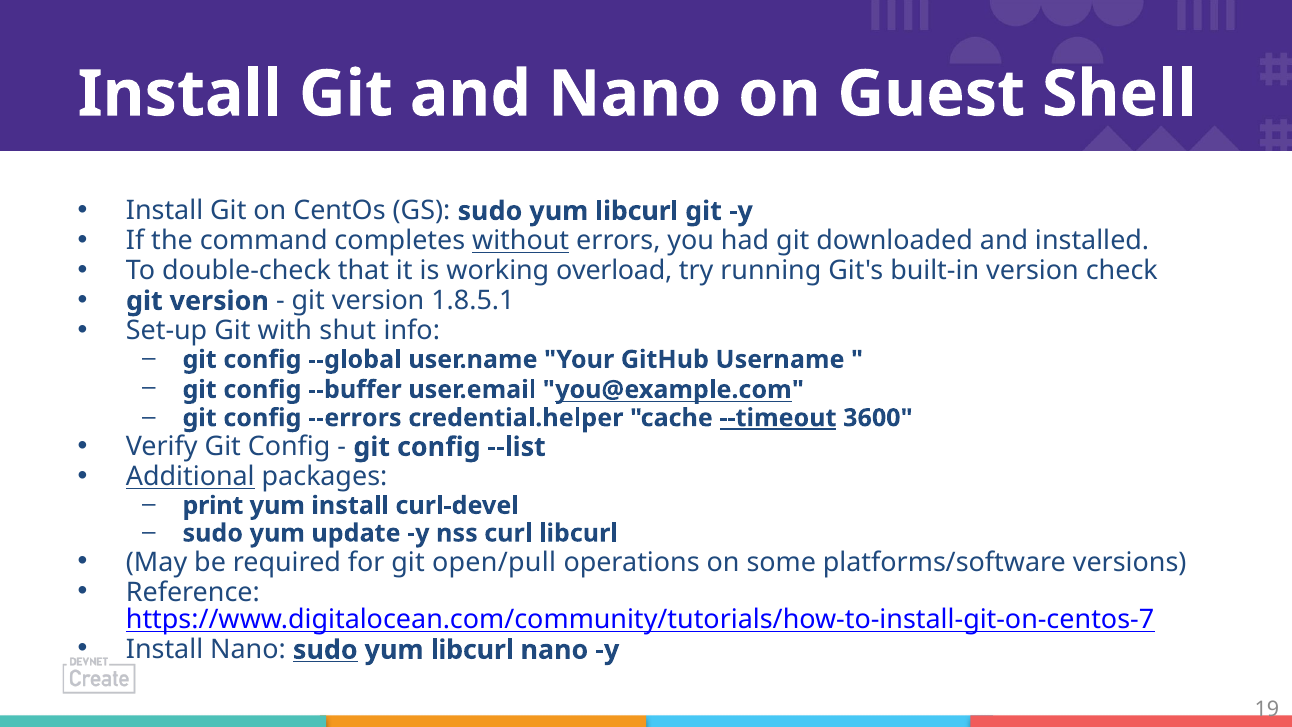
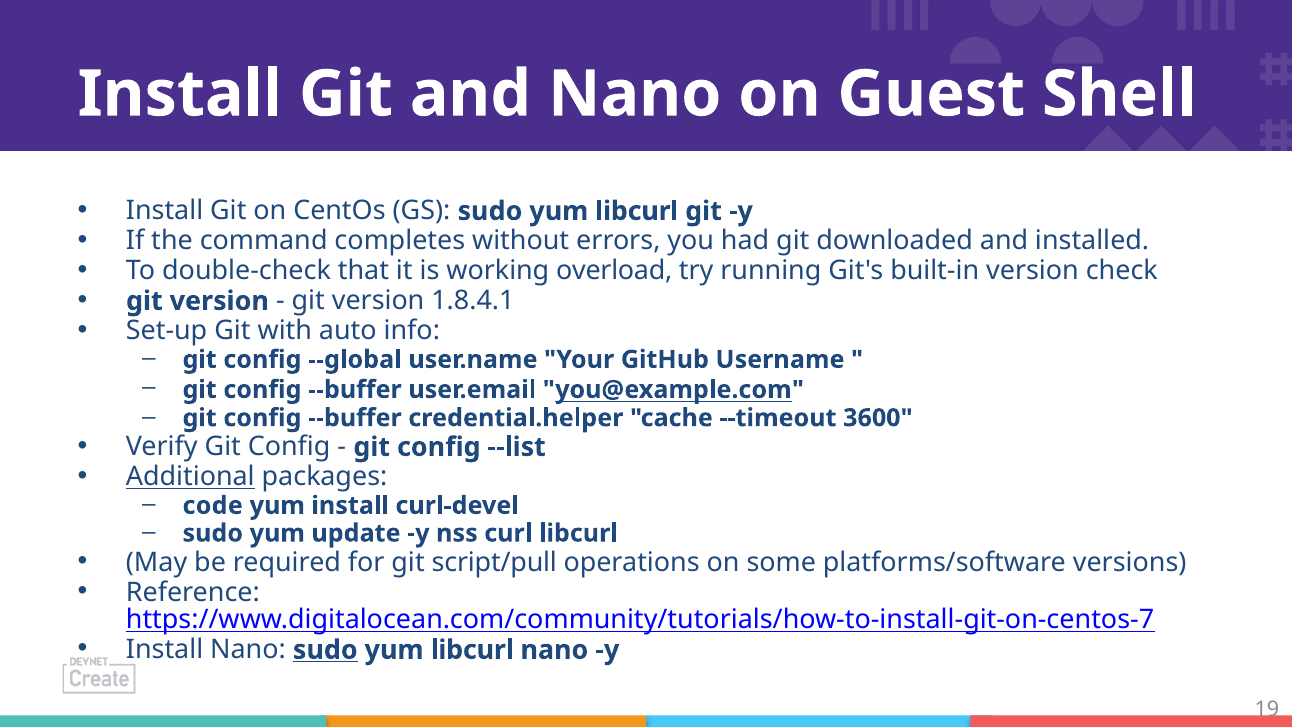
without underline: present -> none (521, 241)
1.8.5.1: 1.8.5.1 -> 1.8.4.1 (473, 301)
shut: shut -> auto (348, 331)
--errors: --errors -> --buffer (355, 418)
--timeout underline: present -> none (778, 418)
print: print -> code (213, 505)
open/pull: open/pull -> script/pull (494, 562)
